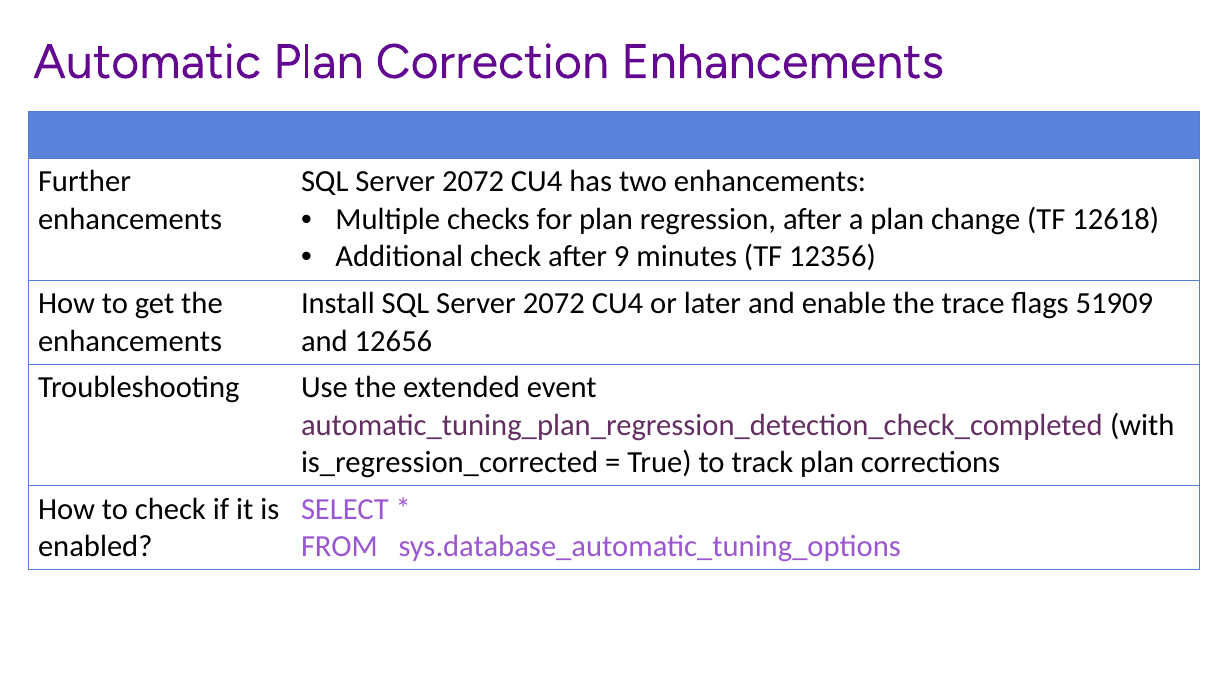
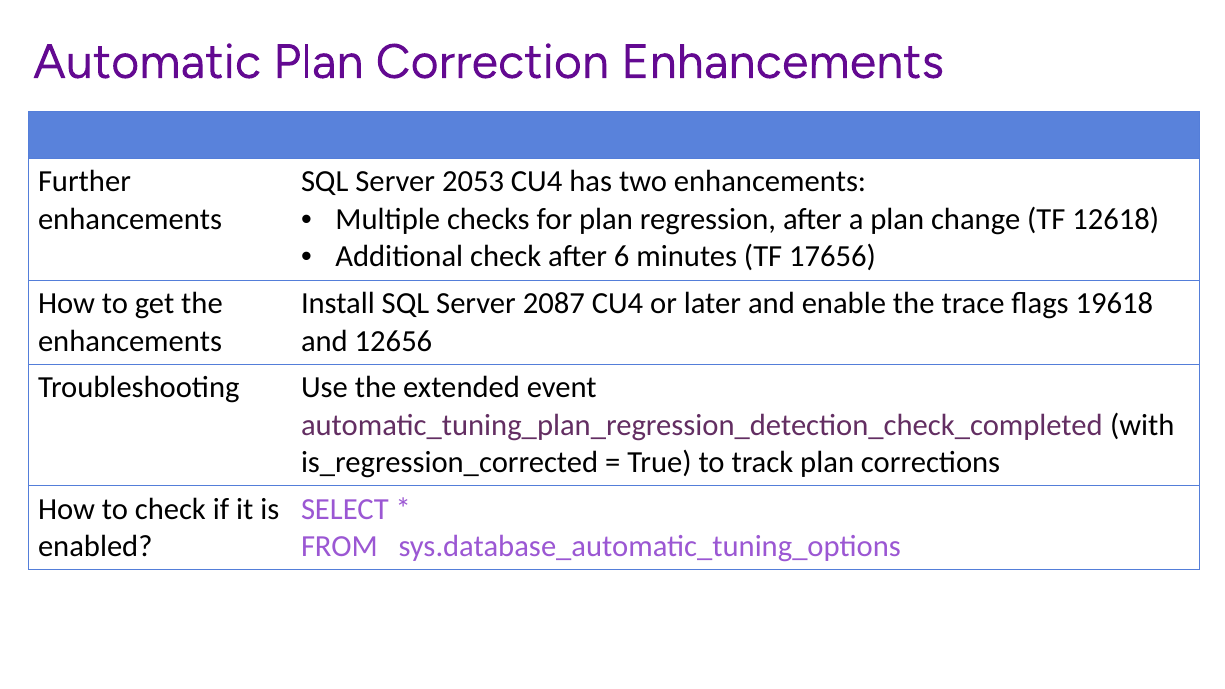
2072: 2072 -> 2053 (473, 182)
9: 9 -> 6 (622, 256)
12356: 12356 -> 17656 (833, 256)
Install SQL Server 2072: 2072 -> 2087 (554, 304)
51909: 51909 -> 19618 (1114, 304)
